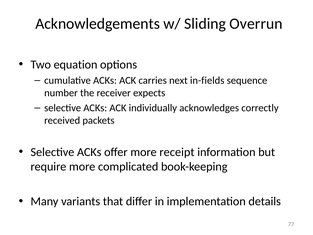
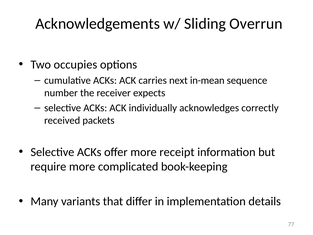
equation: equation -> occupies (75, 64)
in-fields: in-fields -> in-mean (207, 80)
